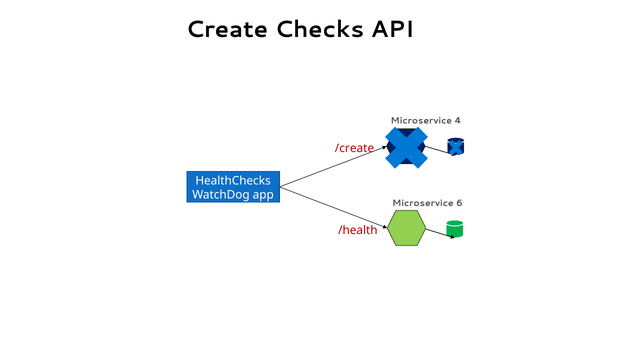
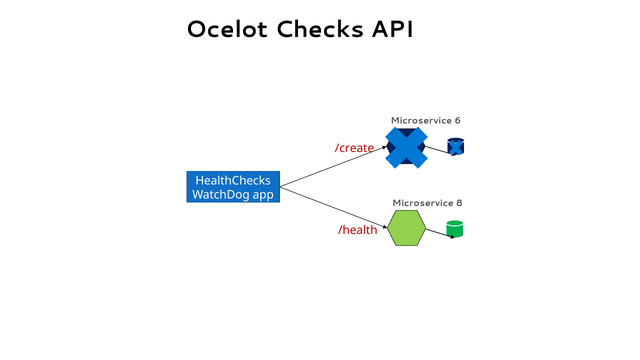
Create: Create -> Ocelot (227, 30)
4: 4 -> 6 (458, 121)
6: 6 -> 8 (459, 203)
